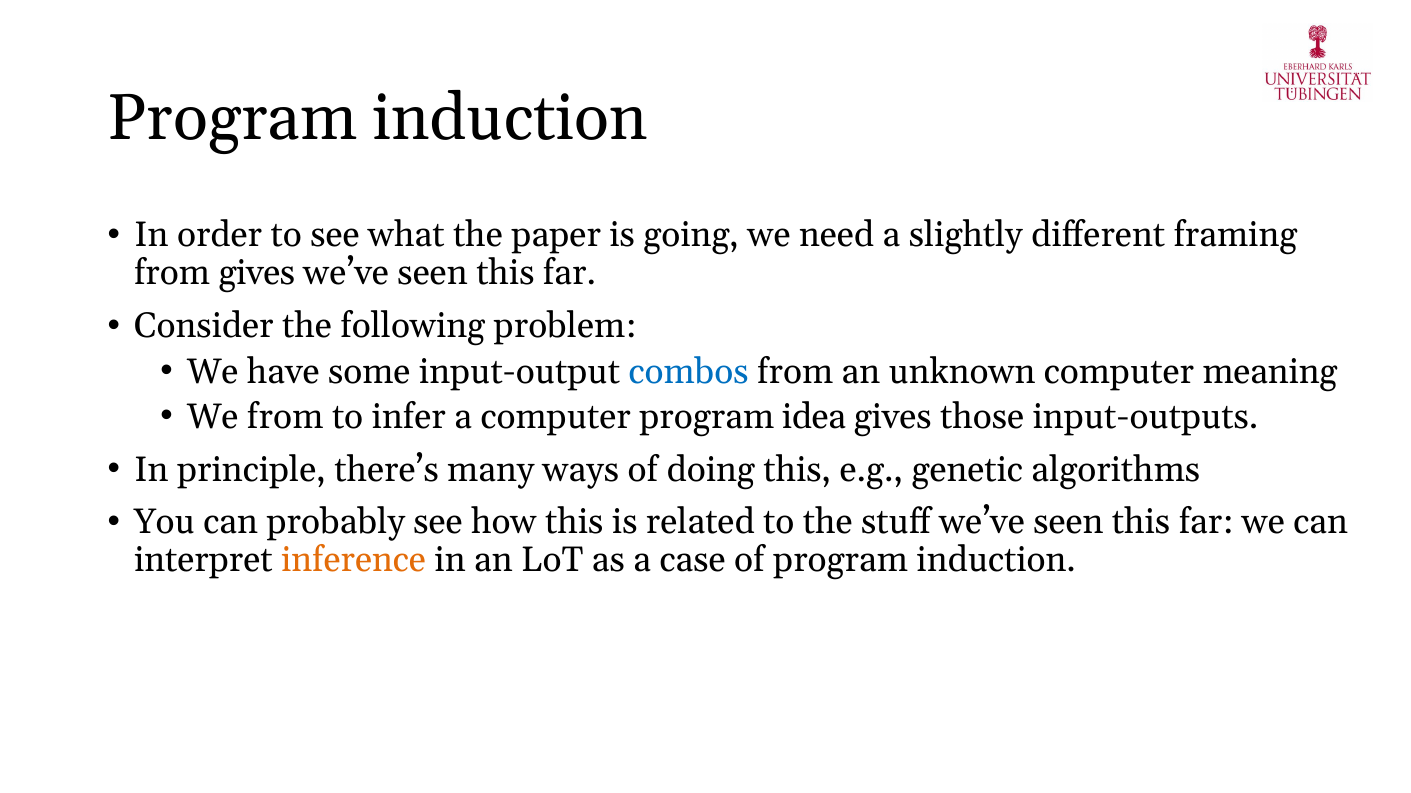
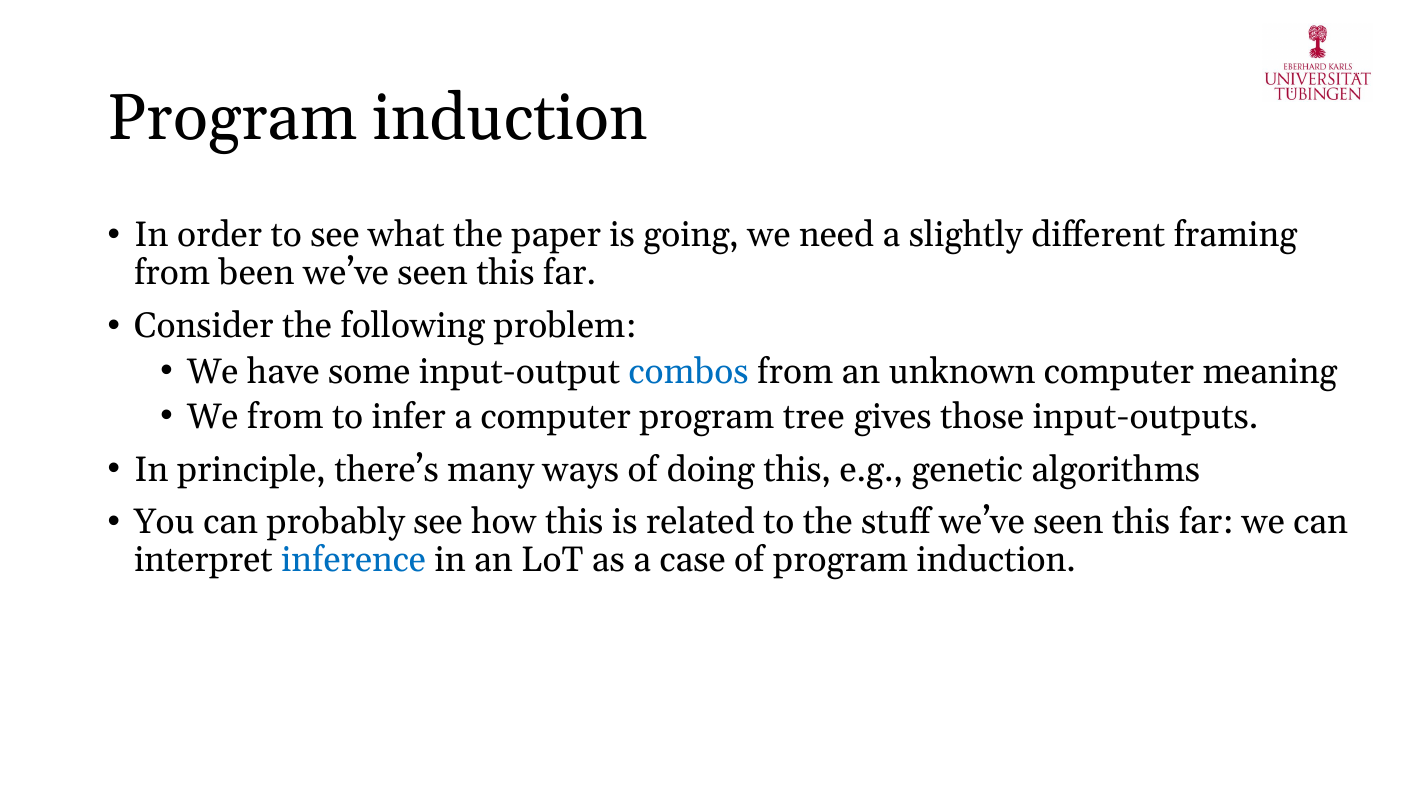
from gives: gives -> been (257, 273)
idea: idea -> tree (814, 417)
inference colour: orange -> blue (354, 561)
